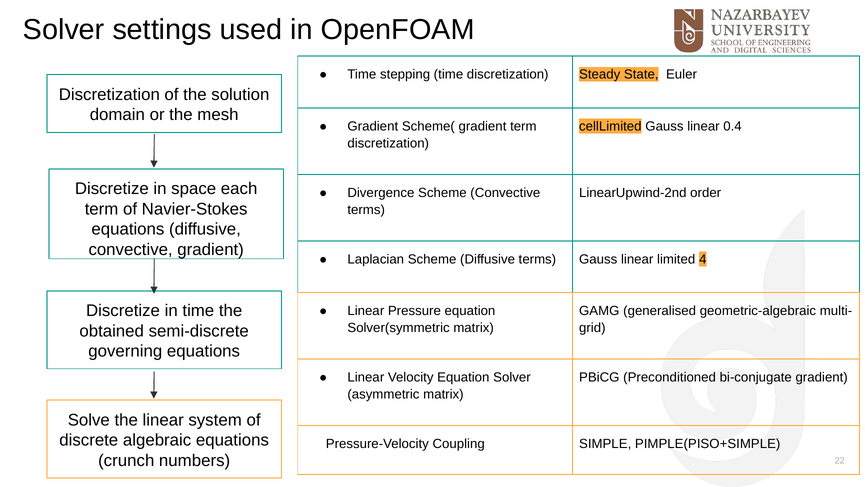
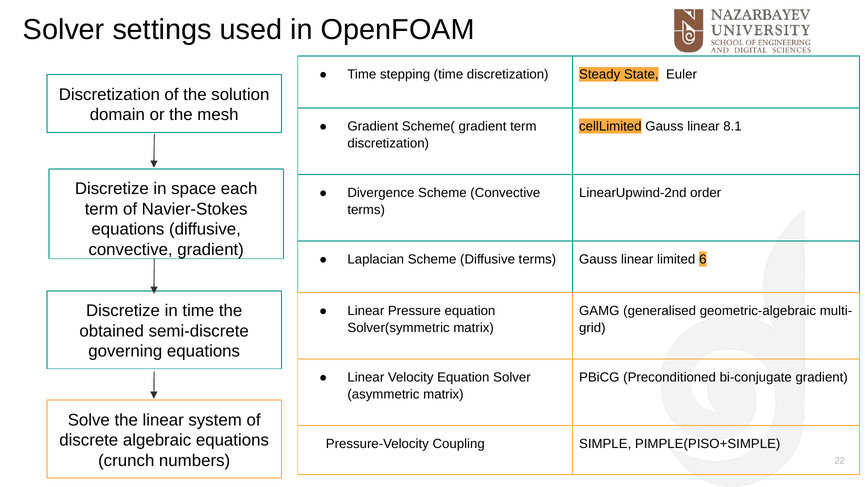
0.4: 0.4 -> 8.1 (732, 126)
4: 4 -> 6 (703, 259)
